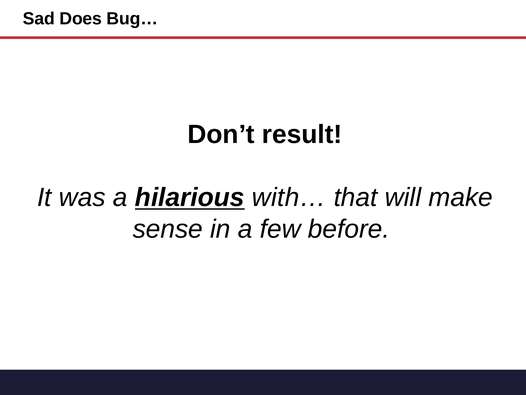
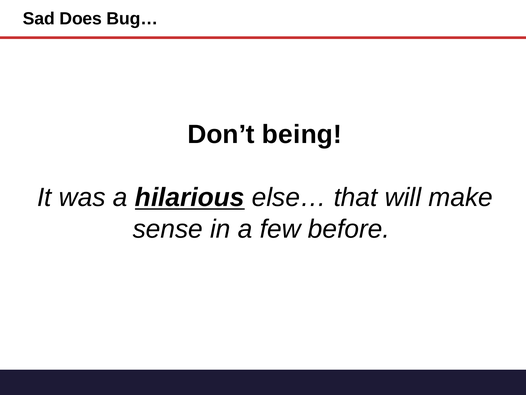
result: result -> being (302, 134)
with…: with… -> else… (289, 197)
